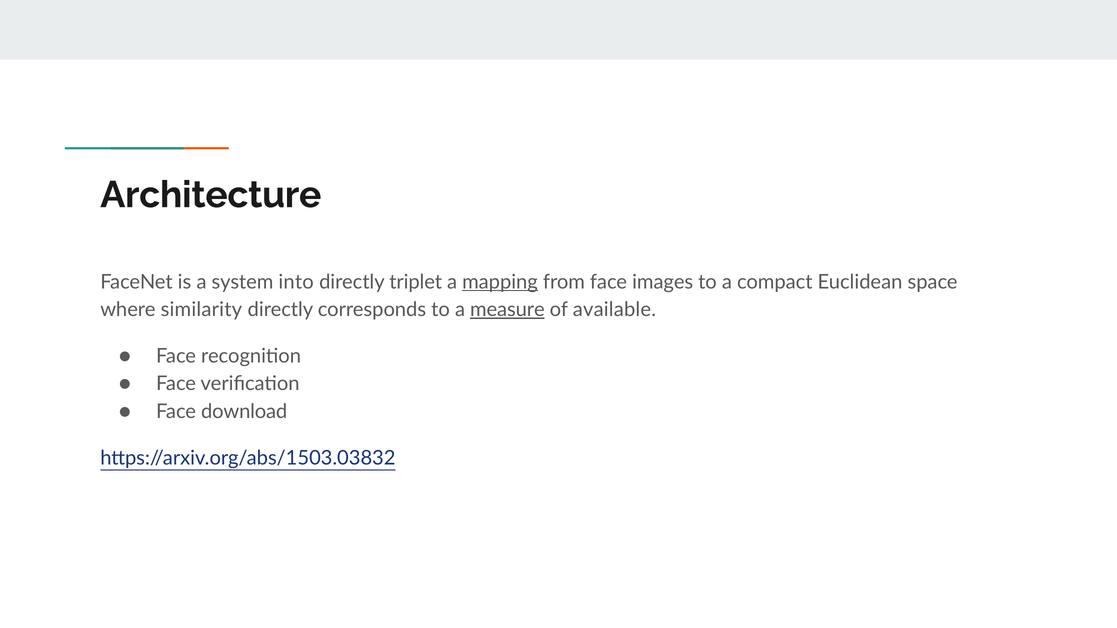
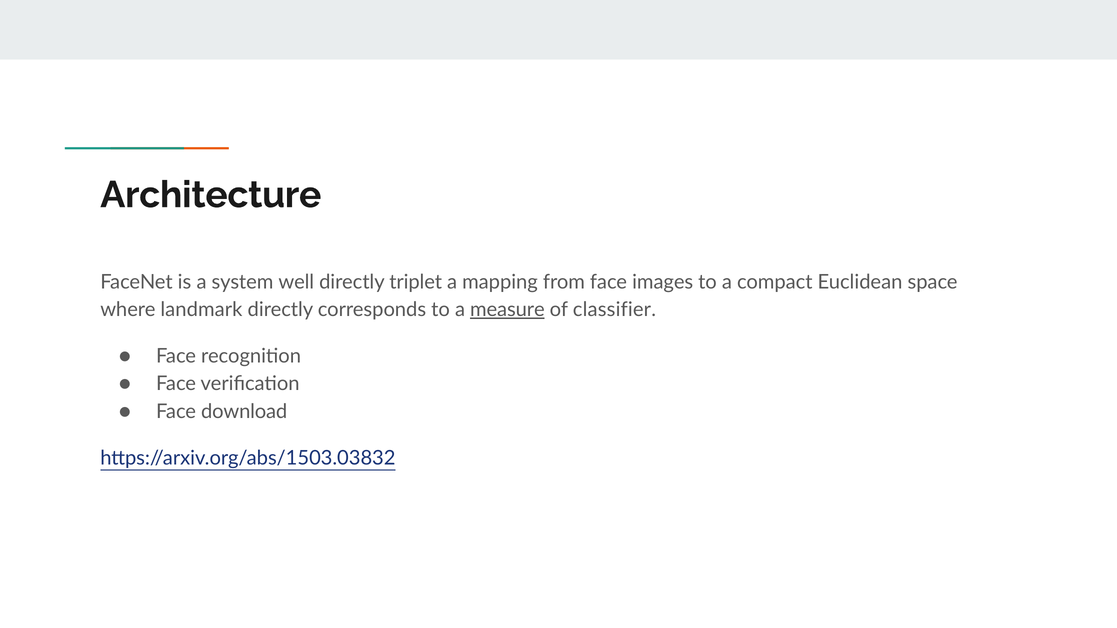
into: into -> well (296, 282)
mapping underline: present -> none (500, 282)
similarity: similarity -> landmark (201, 310)
available: available -> classifier (614, 310)
